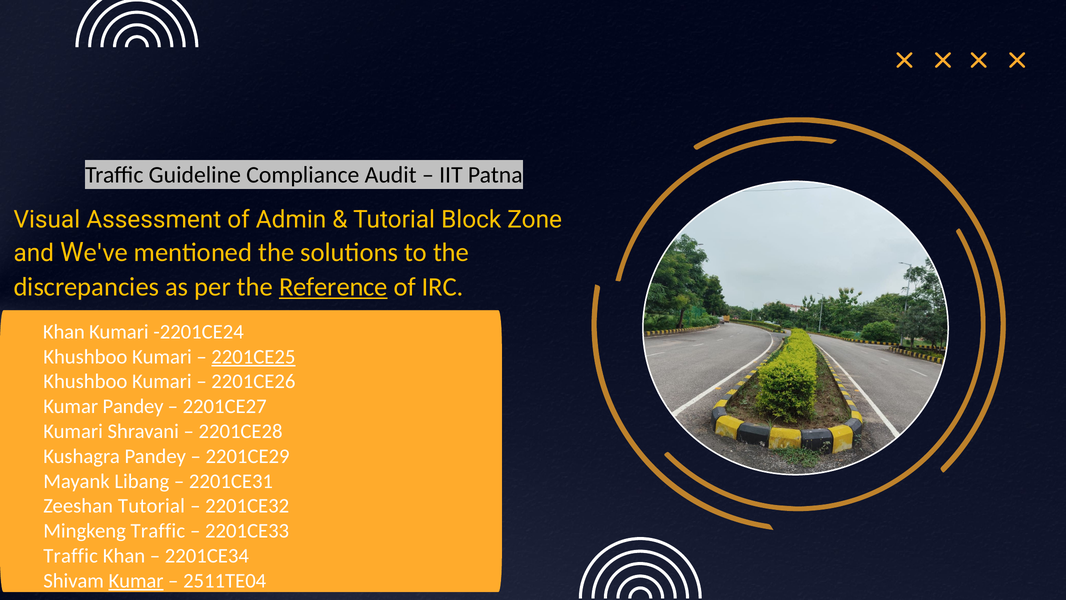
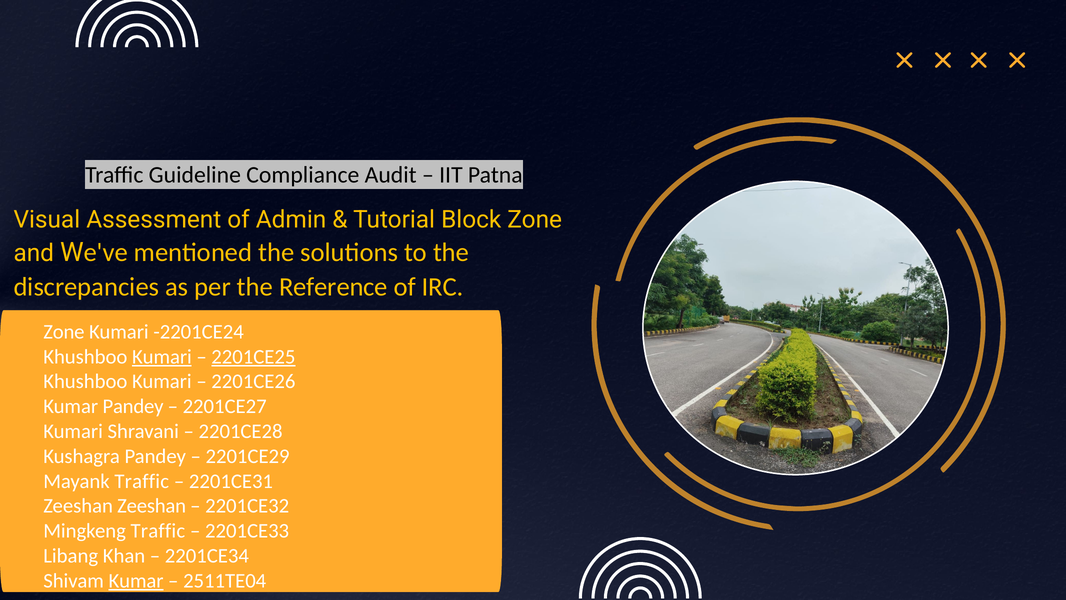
Reference underline: present -> none (333, 287)
Khan: Khan -> Zone (64, 332)
Kumari underline: none -> present (162, 357)
Mayank Libang: Libang -> Traffic (142, 481)
Zeeshan Tutorial: Tutorial -> Zeeshan (152, 506)
Traffic: Traffic -> Libang (71, 556)
